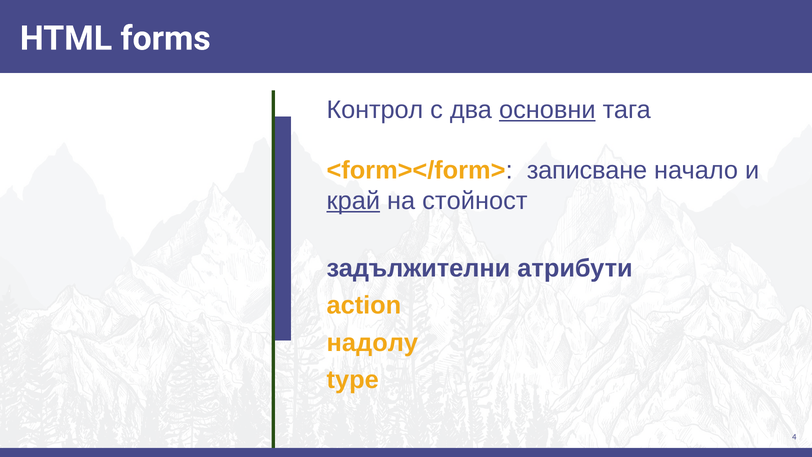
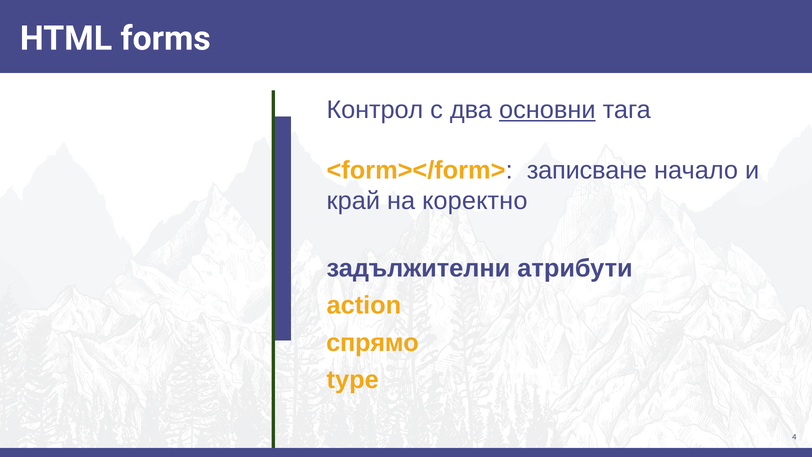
край underline: present -> none (353, 201)
стойност: стойност -> коректно (475, 201)
надолу: надолу -> спрямо (372, 342)
